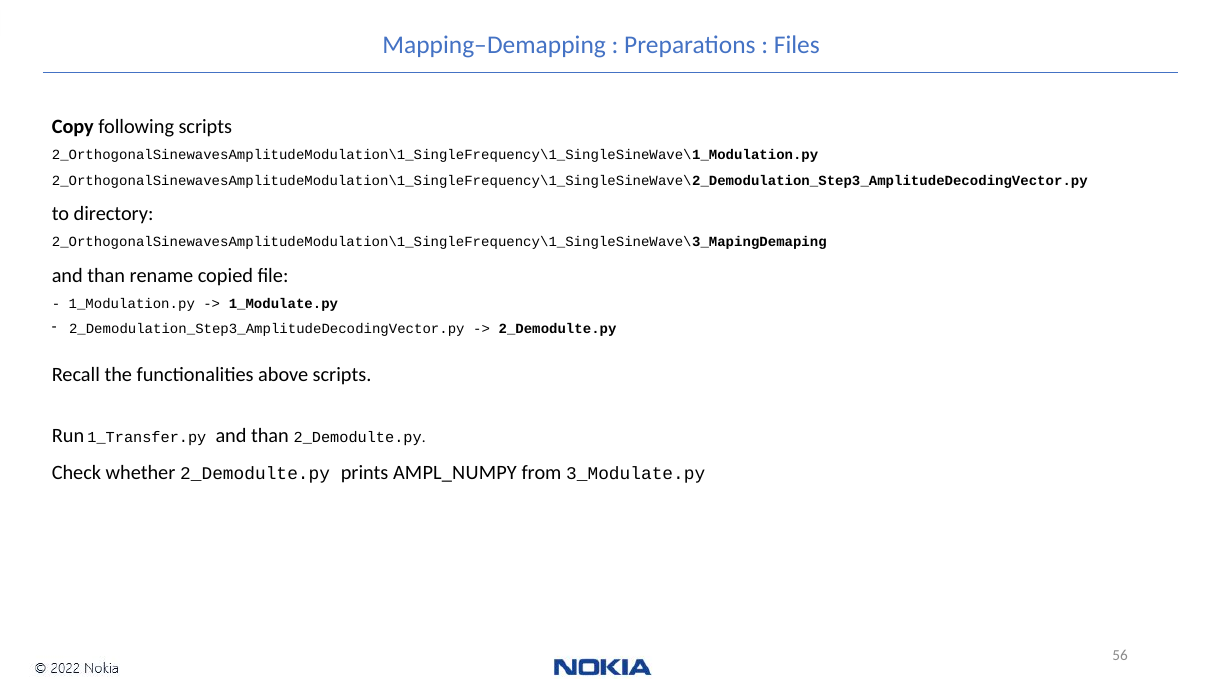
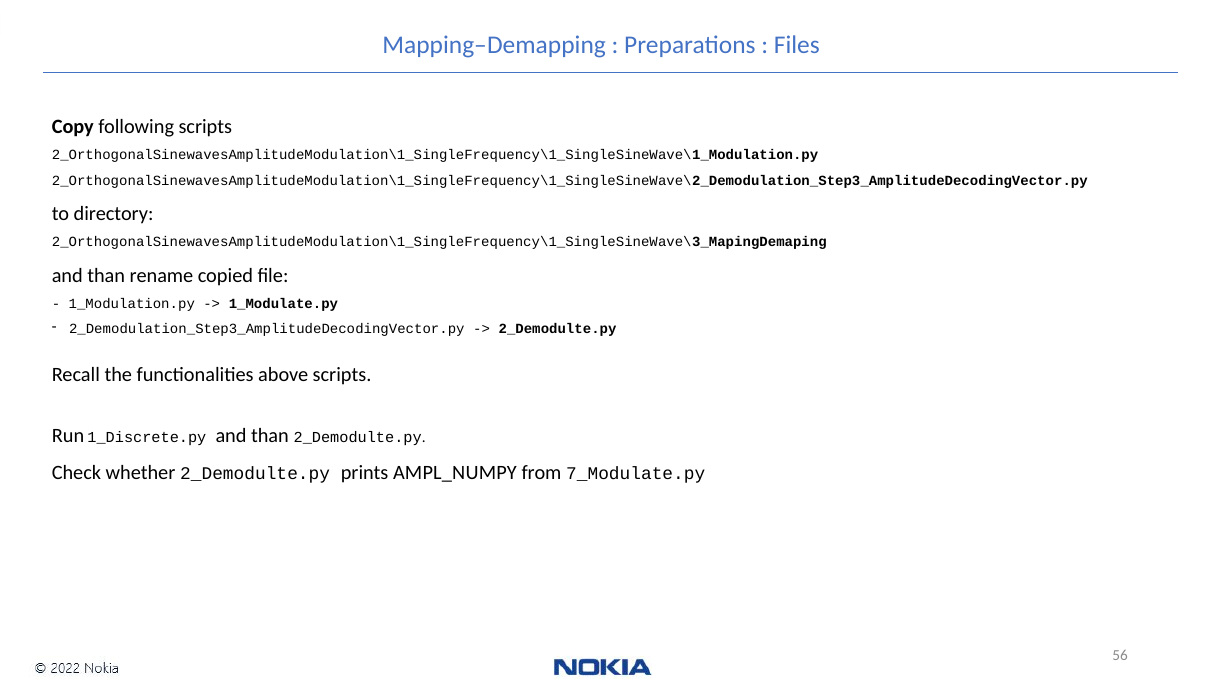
1_Transfer.py: 1_Transfer.py -> 1_Discrete.py (147, 437)
3_Modulate.py: 3_Modulate.py -> 7_Modulate.py (636, 473)
